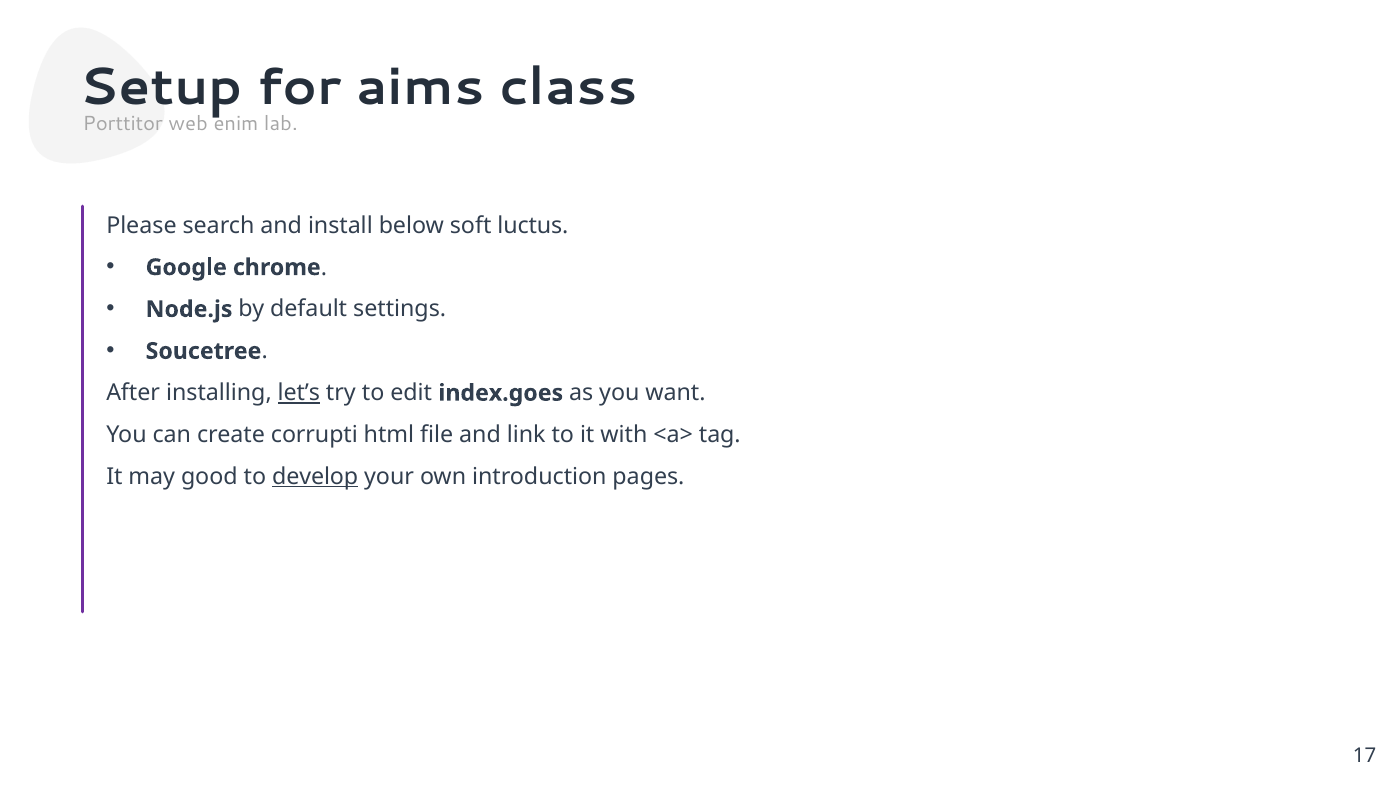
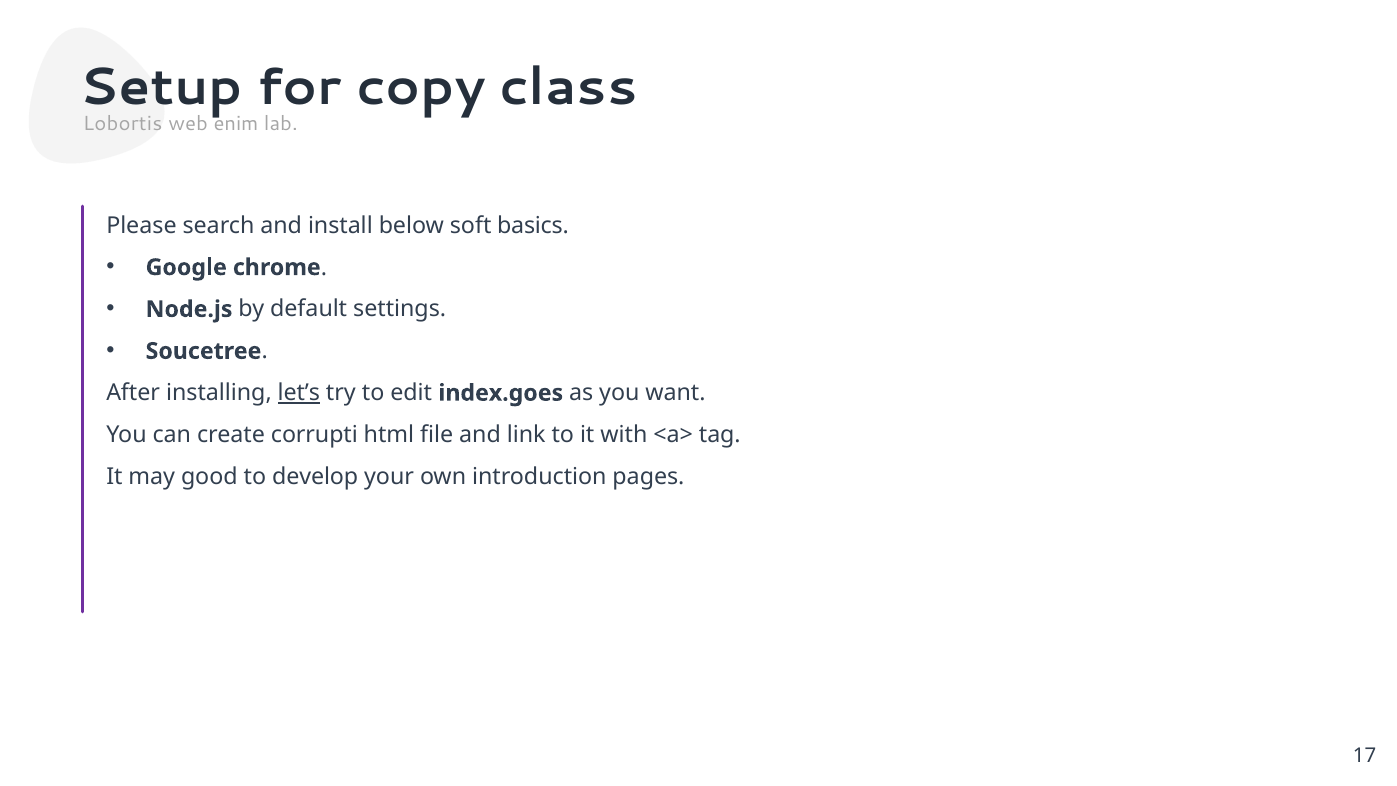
aims: aims -> copy (421, 87)
Porttitor: Porttitor -> Lobortis (123, 124)
luctus: luctus -> basics (533, 225)
develop underline: present -> none (315, 477)
